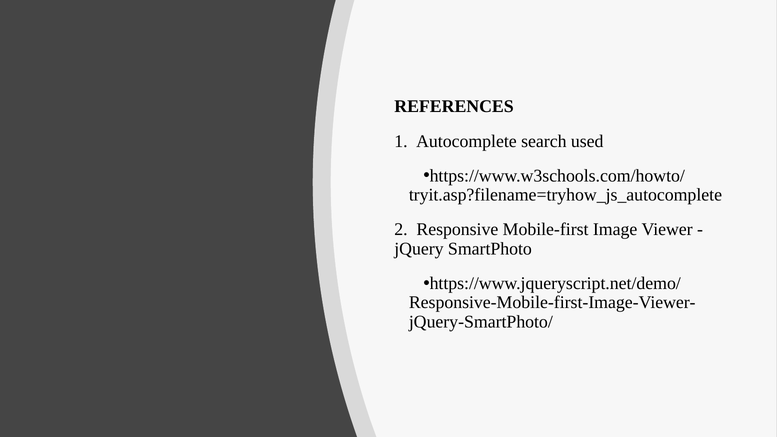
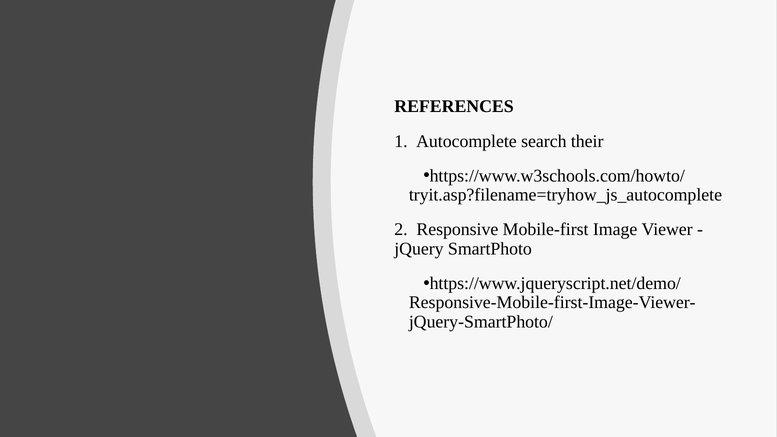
used: used -> their (587, 141)
